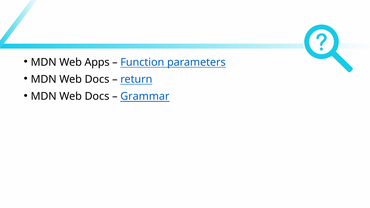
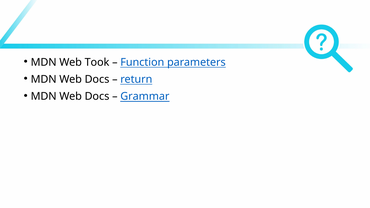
Apps: Apps -> Took (97, 62)
